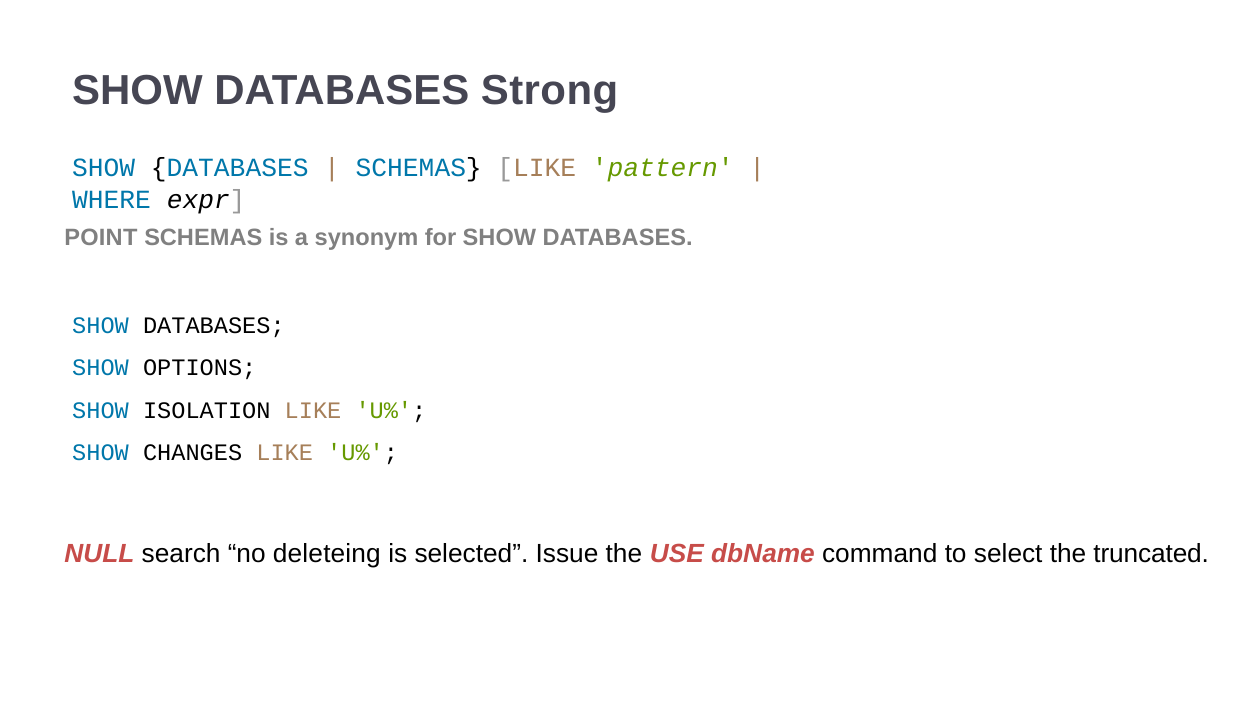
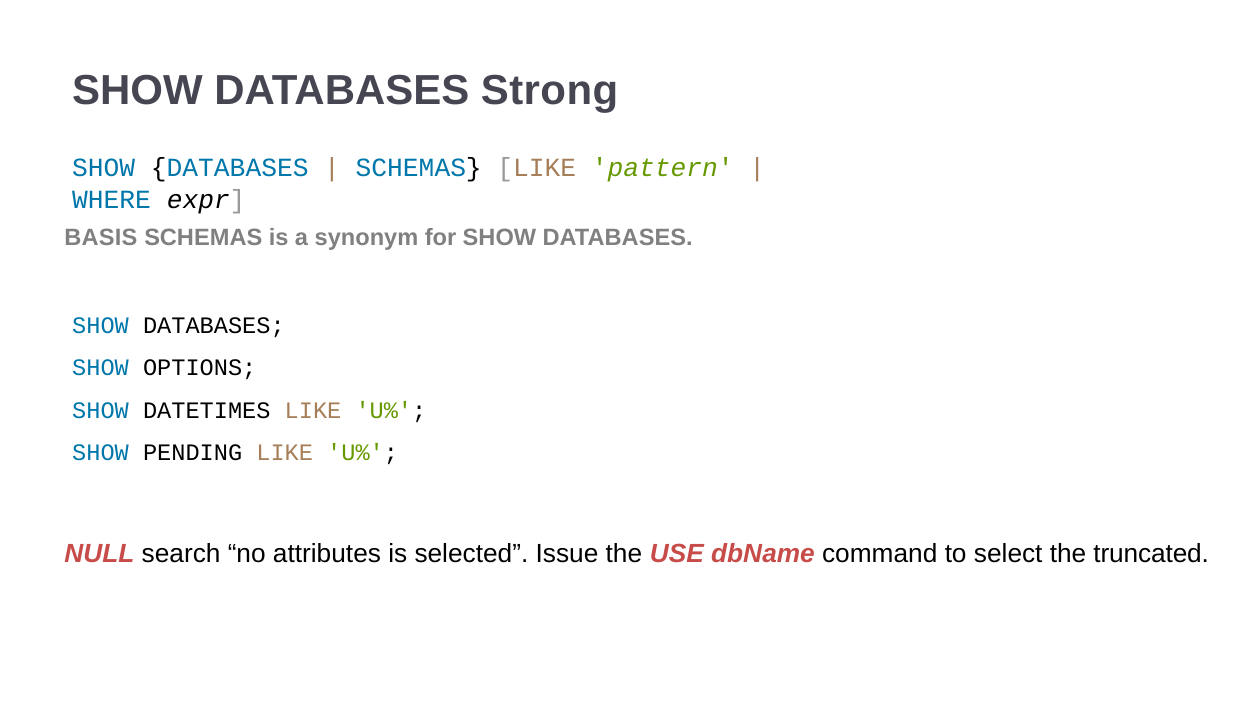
POINT: POINT -> BASIS (101, 238)
ISOLATION: ISOLATION -> DATETIMES (207, 411)
CHANGES: CHANGES -> PENDING (193, 453)
deleteing: deleteing -> attributes (327, 554)
